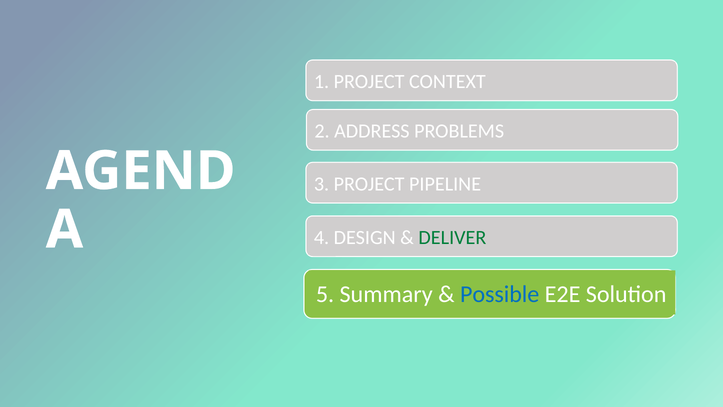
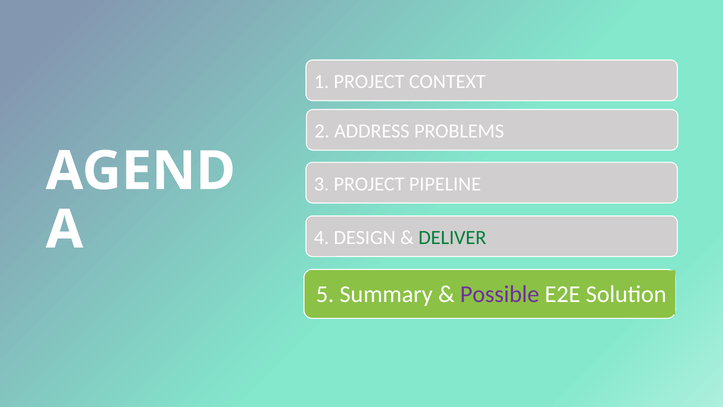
Possible colour: blue -> purple (500, 294)
